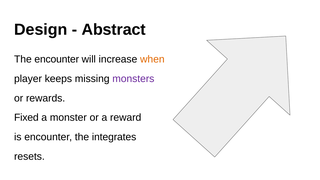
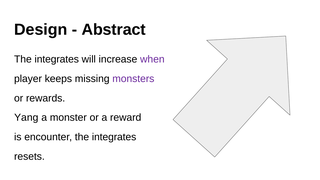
encounter: encounter -> integrates (57, 59)
when colour: orange -> purple (152, 59)
Fixed: Fixed -> Yang (26, 118)
